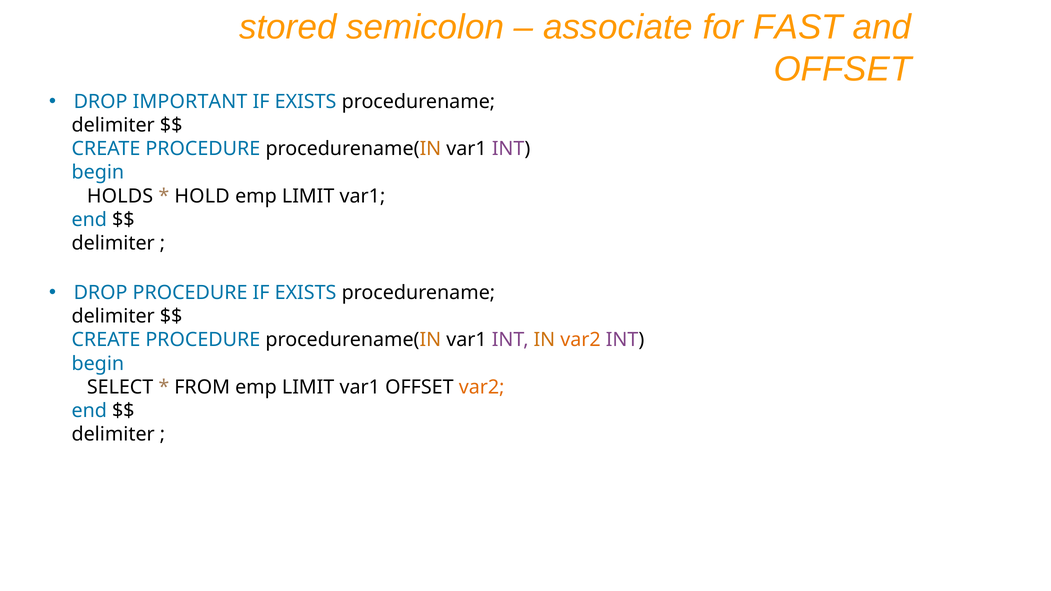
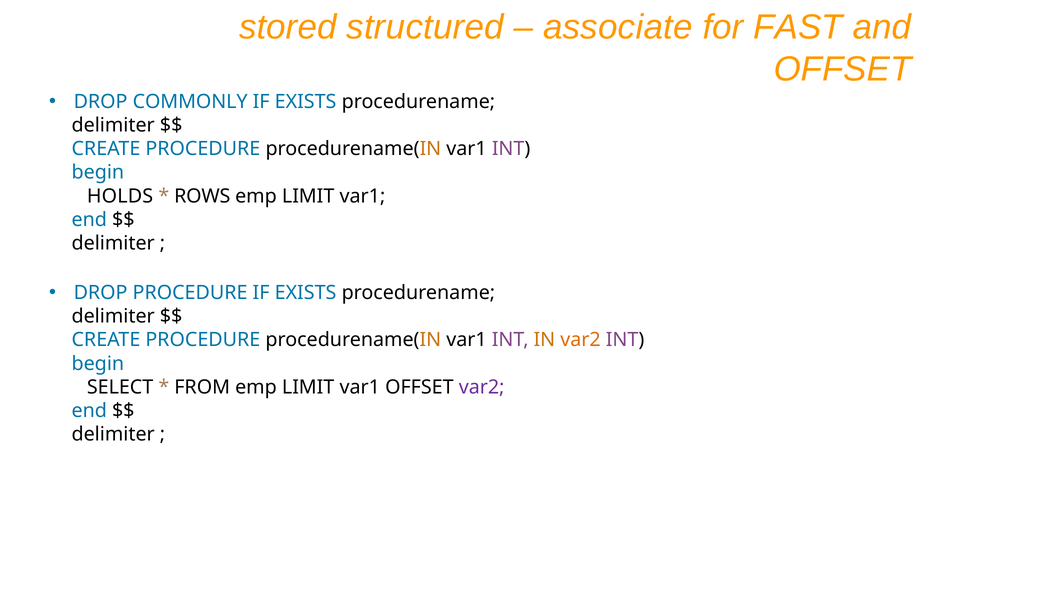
semicolon: semicolon -> structured (425, 27)
IMPORTANT: IMPORTANT -> COMMONLY (190, 102)
HOLD: HOLD -> ROWS (202, 196)
var2 colour: orange -> purple (482, 387)
